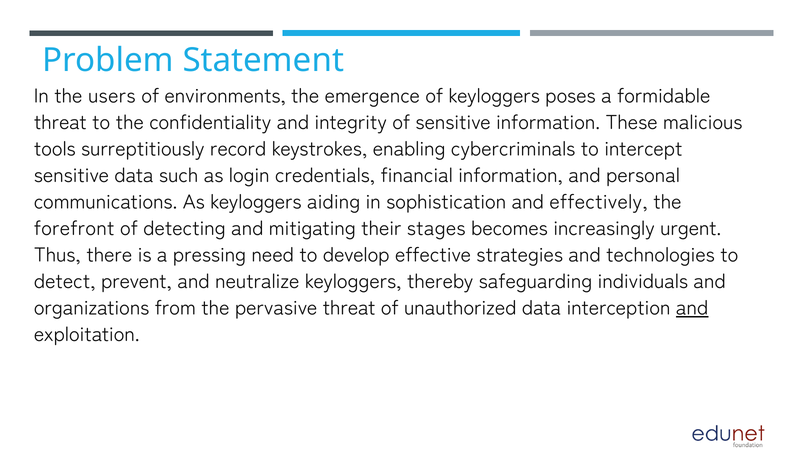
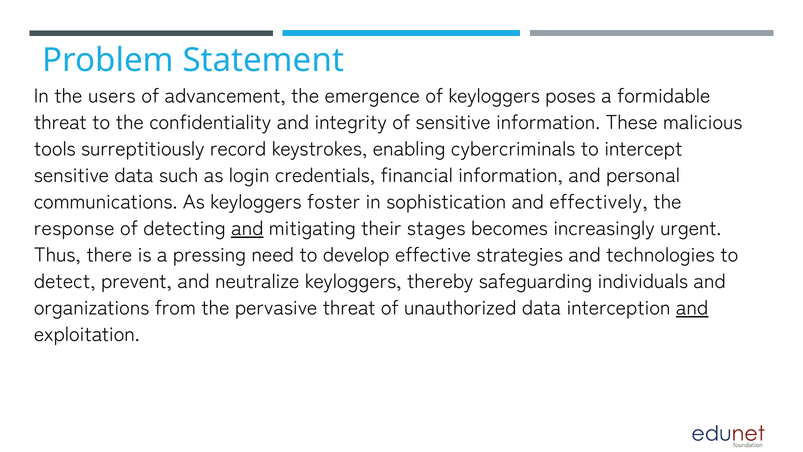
environments: environments -> advancement (225, 96)
aiding: aiding -> foster (334, 202)
forefront: forefront -> response (74, 228)
and underline: none -> present (247, 228)
